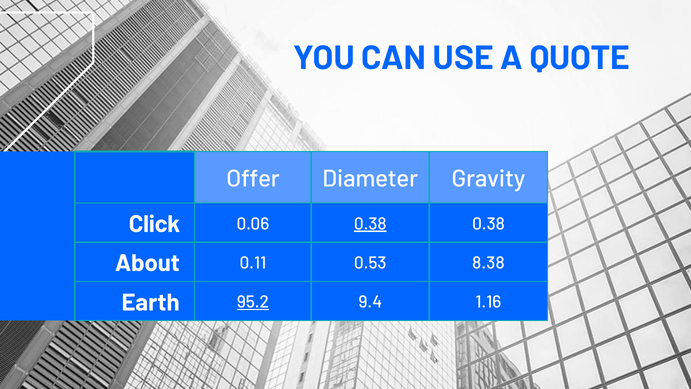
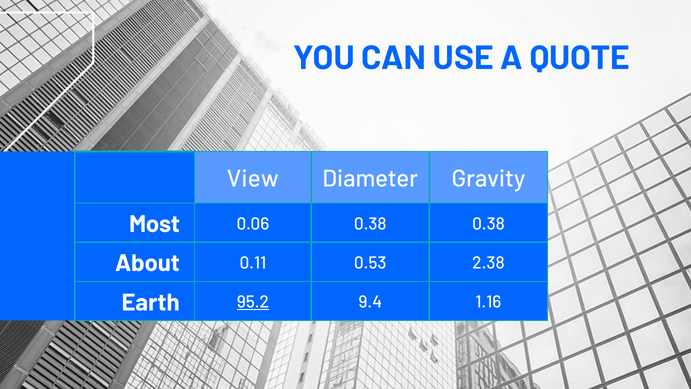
Offer: Offer -> View (253, 179)
Click: Click -> Most (154, 224)
0.38 underline: present -> none (370, 224)
8.38: 8.38 -> 2.38 (488, 263)
